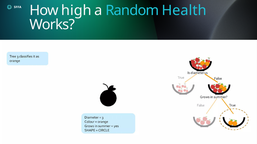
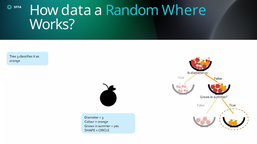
high: high -> data (76, 10)
Health: Health -> Where (184, 10)
